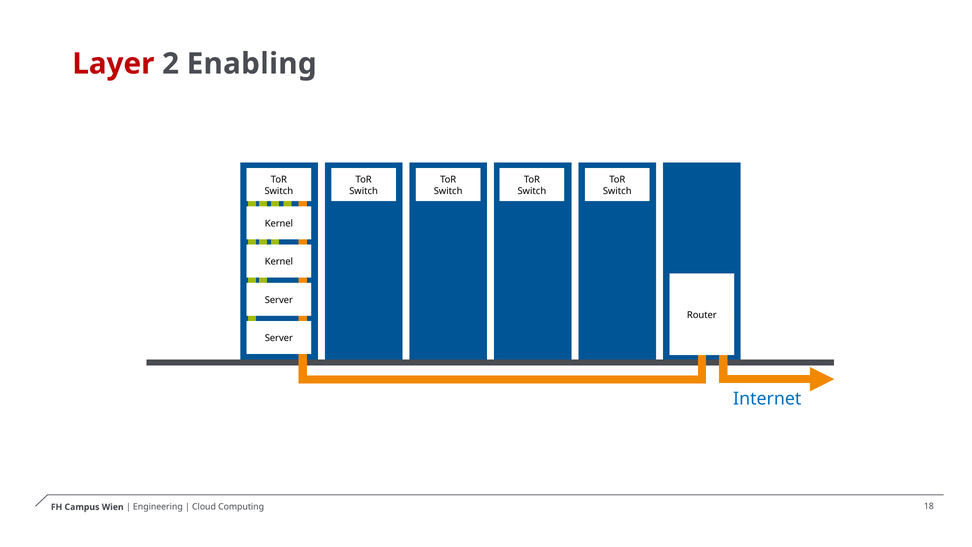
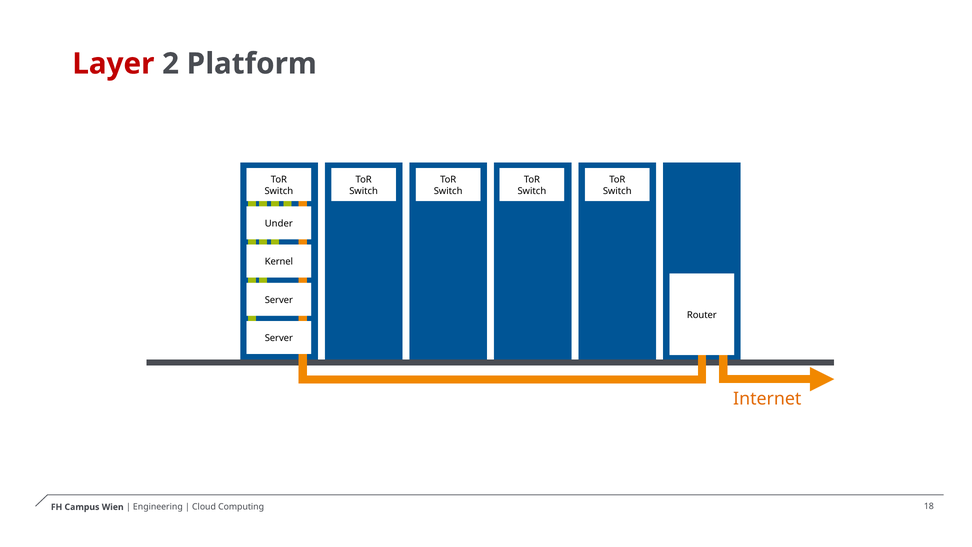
Enabling: Enabling -> Platform (252, 64)
Kernel: Kernel -> Under (279, 223)
Internet colour: blue -> orange (767, 398)
